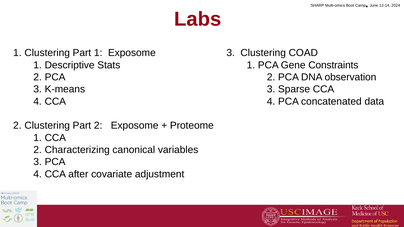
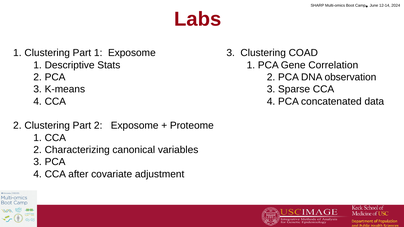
Constraints: Constraints -> Correlation (333, 65)
